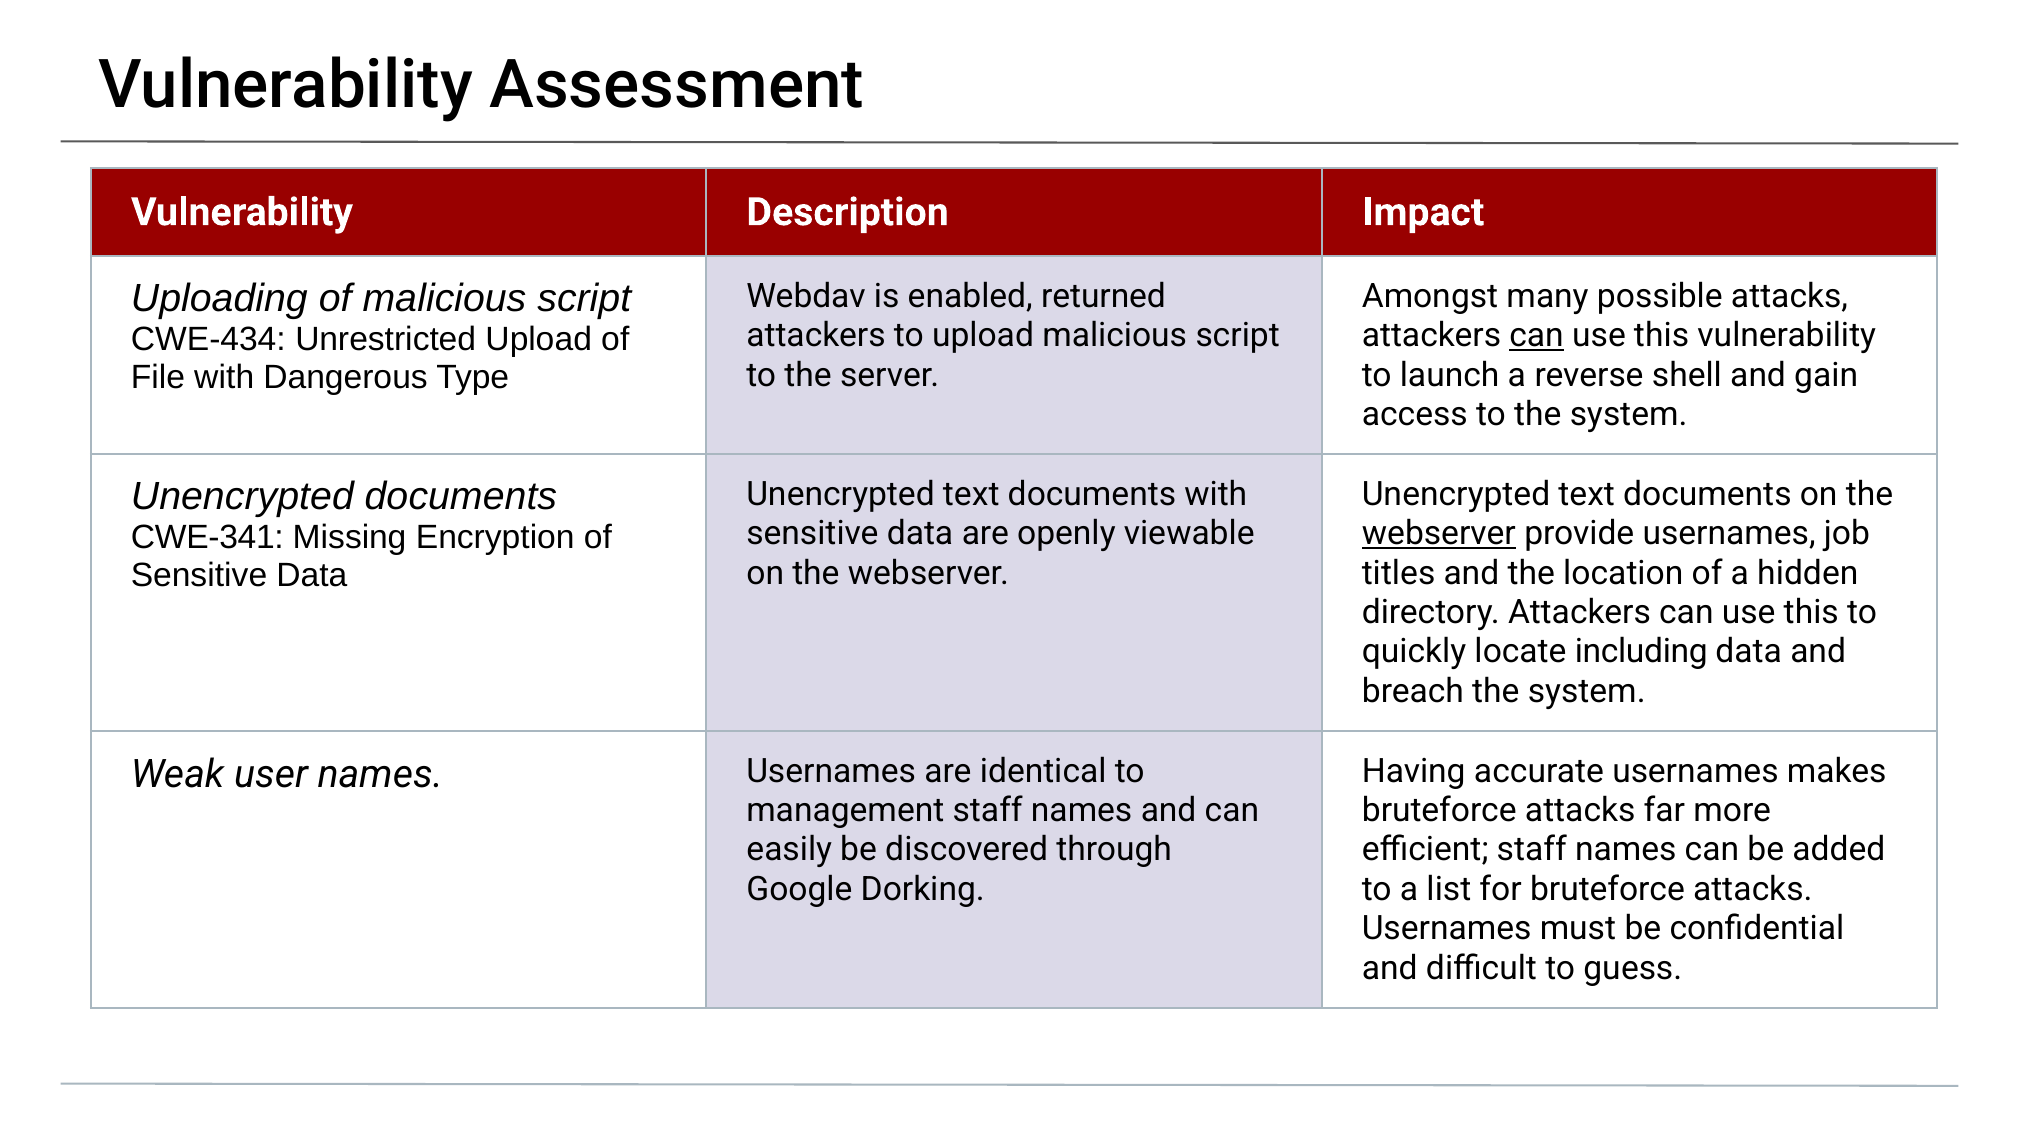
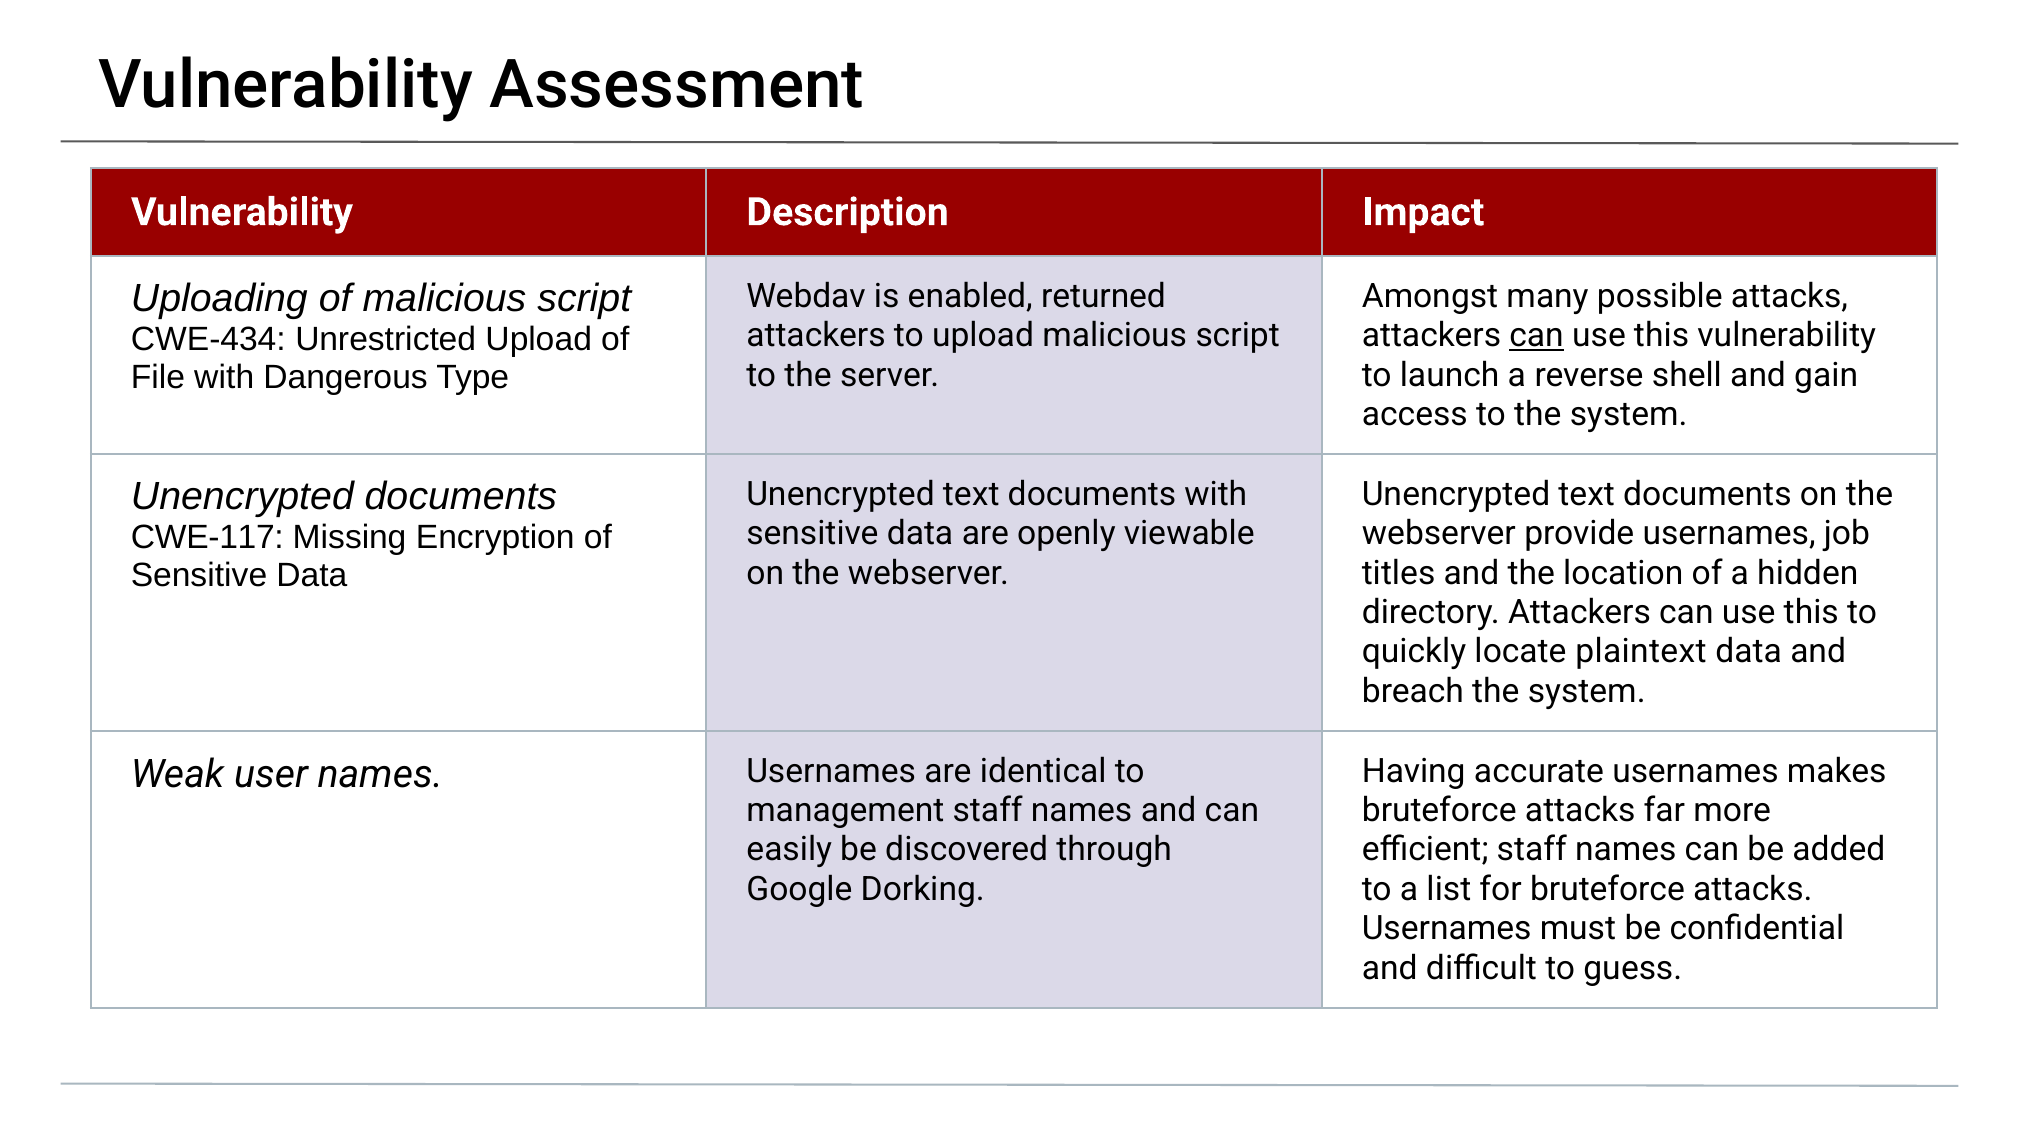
webserver underline: present -> none (1439, 533)
CWE-341: CWE-341 -> CWE-117 (207, 537)
including: including -> plaintext (1641, 652)
